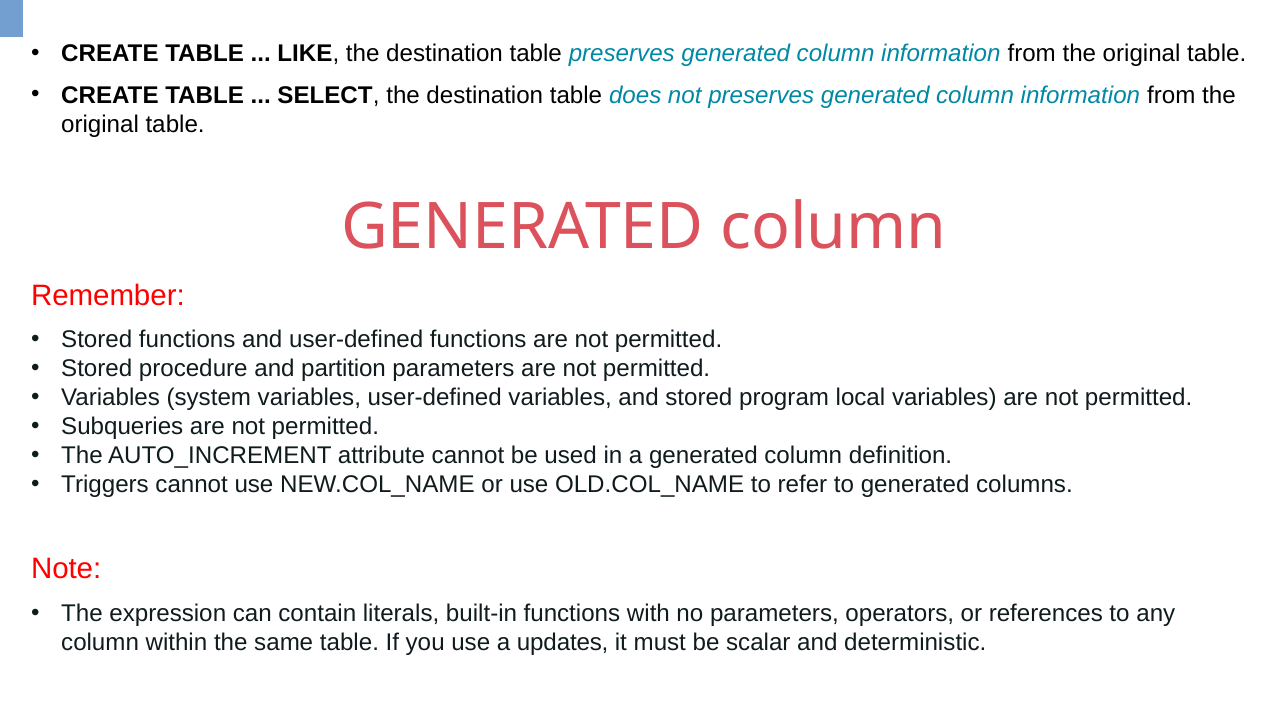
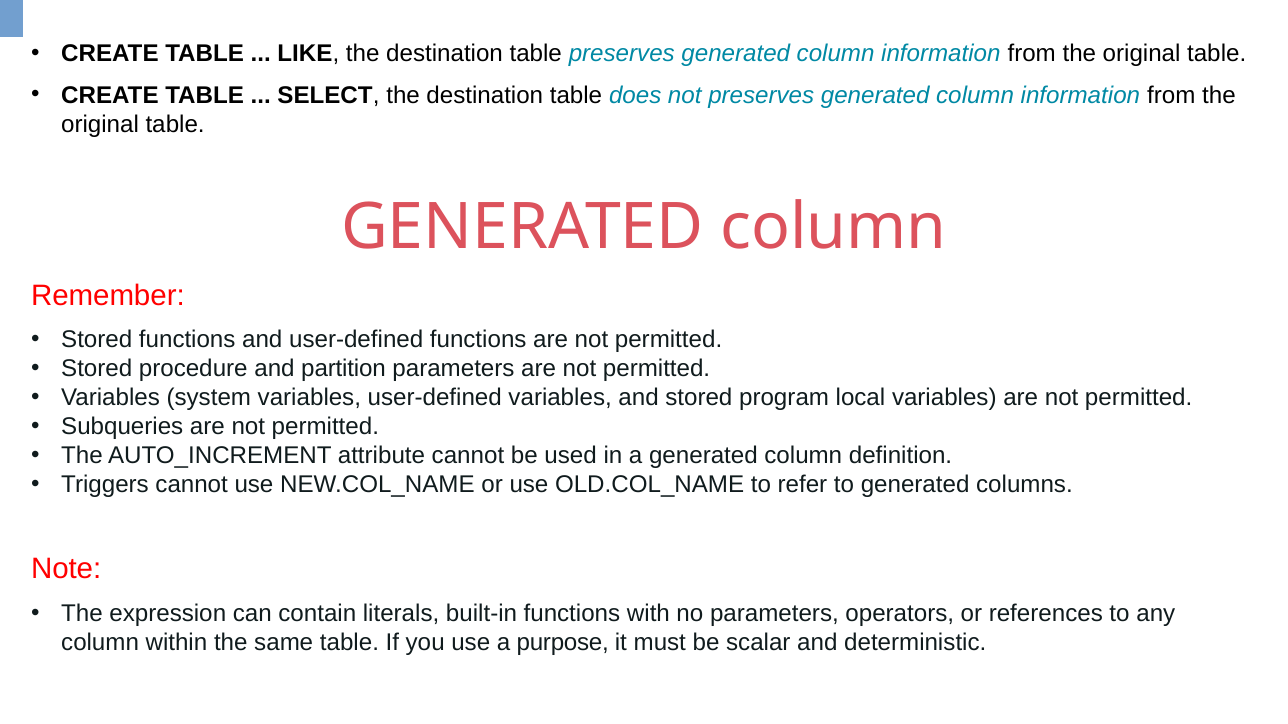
updates: updates -> purpose (563, 643)
